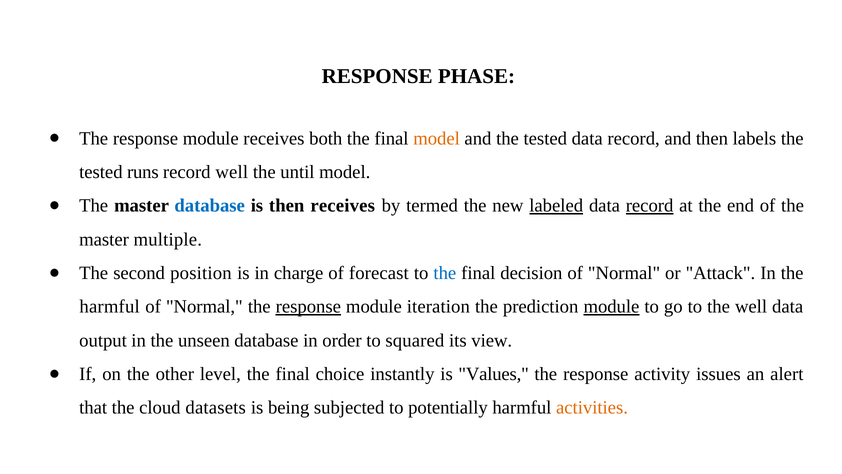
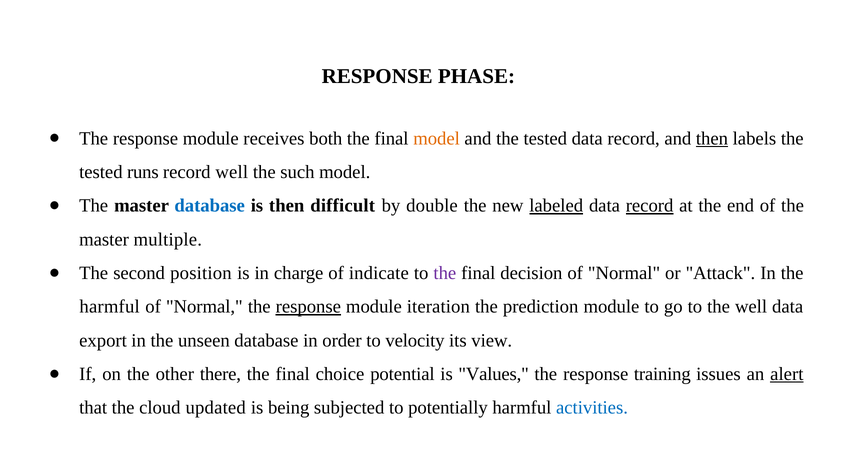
then underline: none -> present (712, 138)
until: until -> such (297, 172)
then receives: receives -> difficult (343, 206)
termed: termed -> double (432, 206)
forecast: forecast -> indicate (379, 273)
the colour: blue -> purple (445, 273)
module underline: present -> none (611, 306)
output: output -> export (103, 340)
squared: squared -> velocity (415, 340)
level: level -> there (220, 374)
instantly: instantly -> potential (402, 374)
activity: activity -> training (662, 374)
alert underline: none -> present (787, 374)
datasets: datasets -> updated (216, 407)
activities colour: orange -> blue (592, 407)
